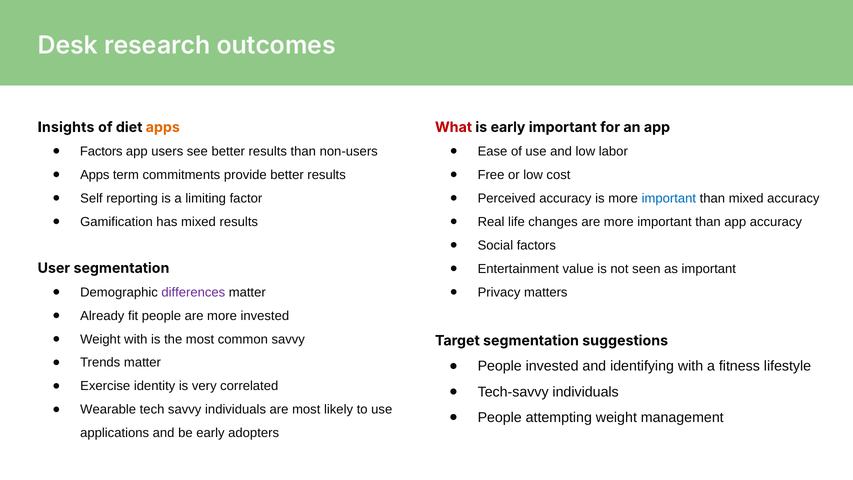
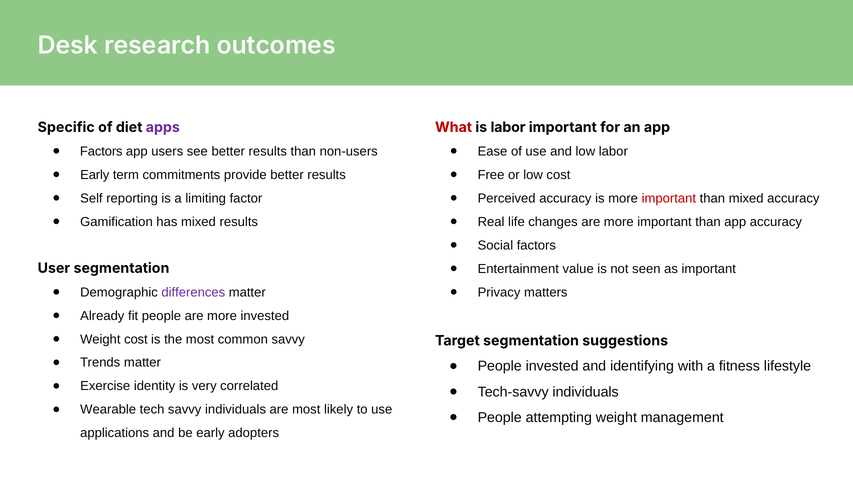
Insights: Insights -> Specific (66, 127)
apps colour: orange -> purple (163, 127)
is early: early -> labor (508, 127)
Apps: Apps -> Early (95, 175)
important colour: blue -> red (669, 198)
Weight with: with -> cost (136, 339)
